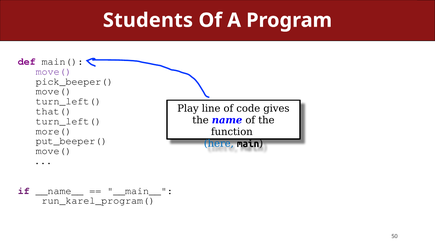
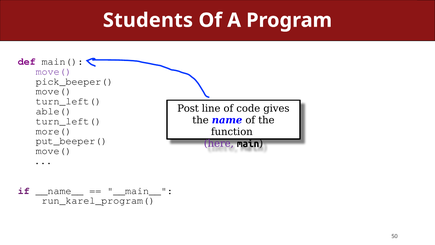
Play: Play -> Post (188, 108)
that(: that( -> able( (54, 111)
here colour: blue -> purple (219, 144)
